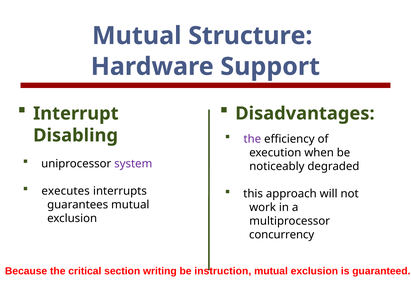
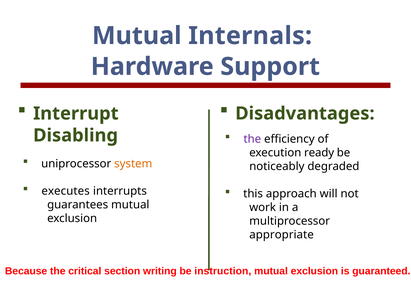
Structure: Structure -> Internals (250, 36)
when: when -> ready (319, 153)
system colour: purple -> orange (133, 164)
concurrency: concurrency -> appropriate (282, 235)
